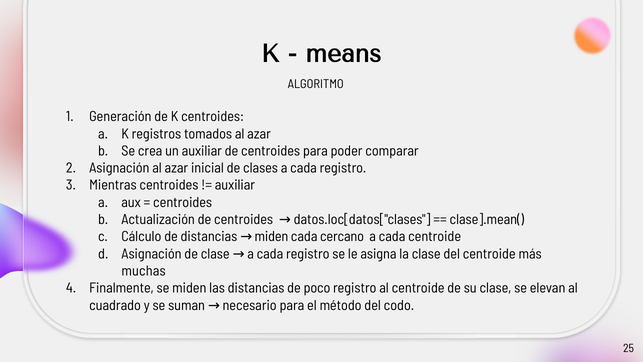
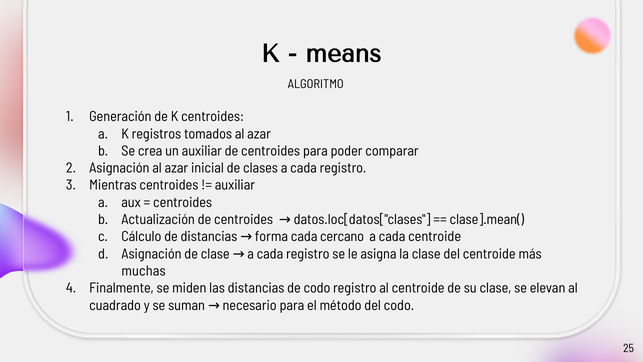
distancias miden: miden -> forma (271, 237)
de poco: poco -> codo (317, 288)
